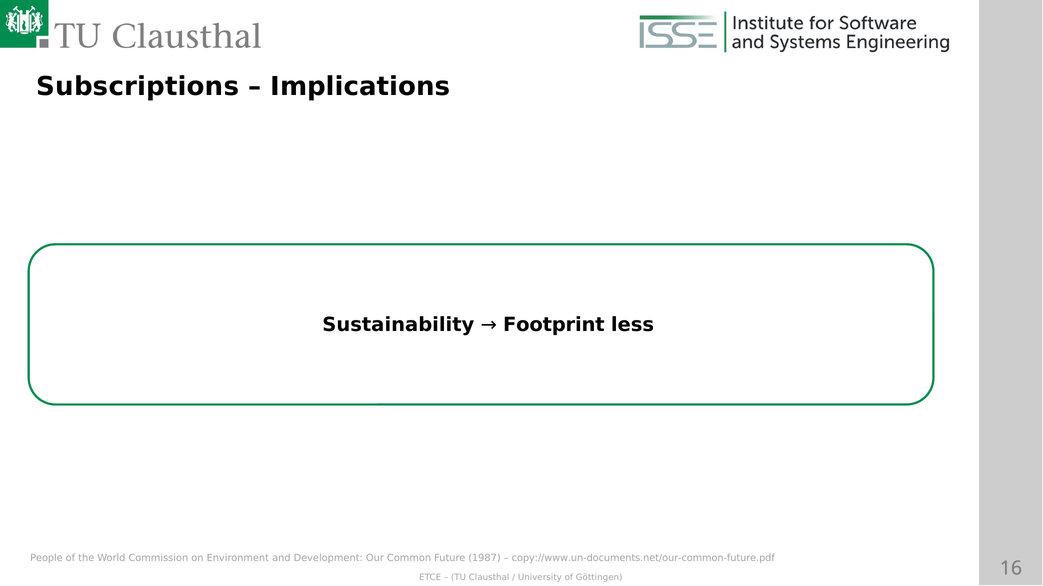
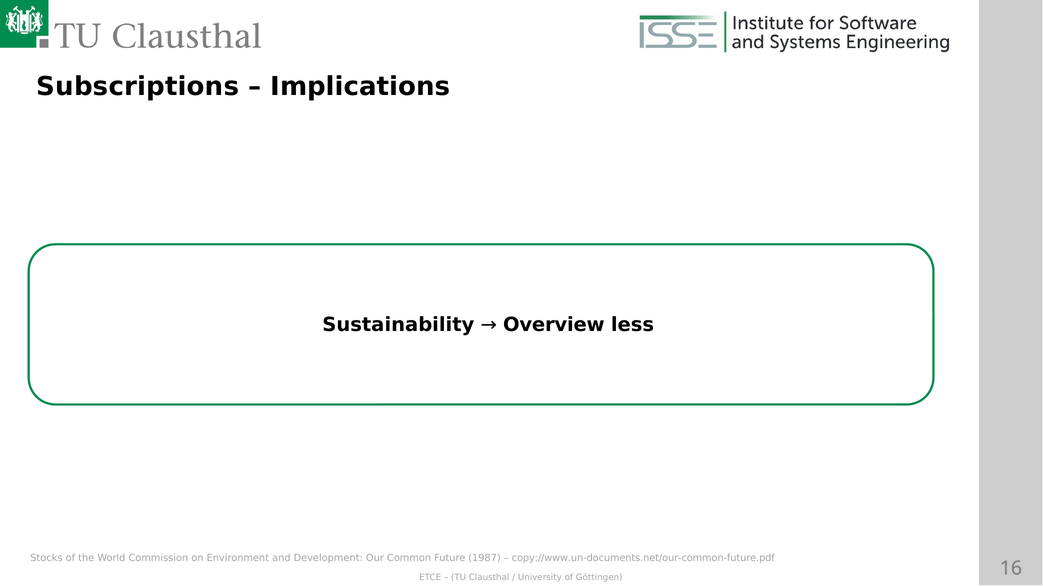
Footprint: Footprint -> Overview (554, 325)
People: People -> Stocks (46, 559)
